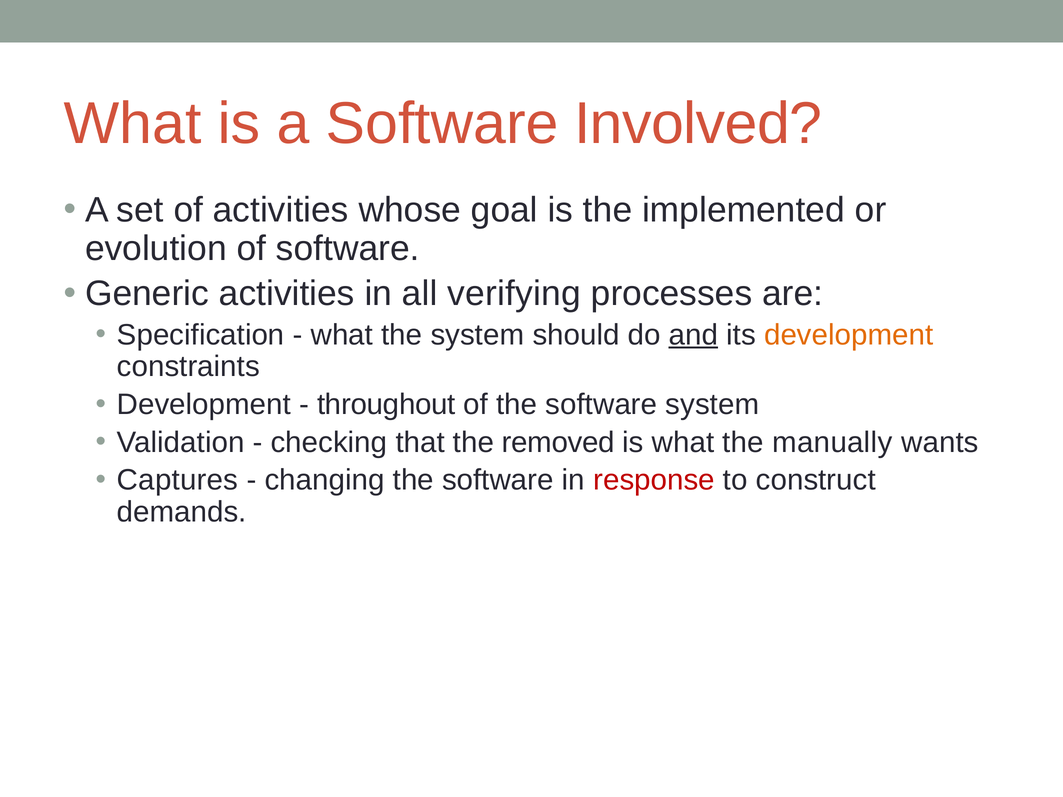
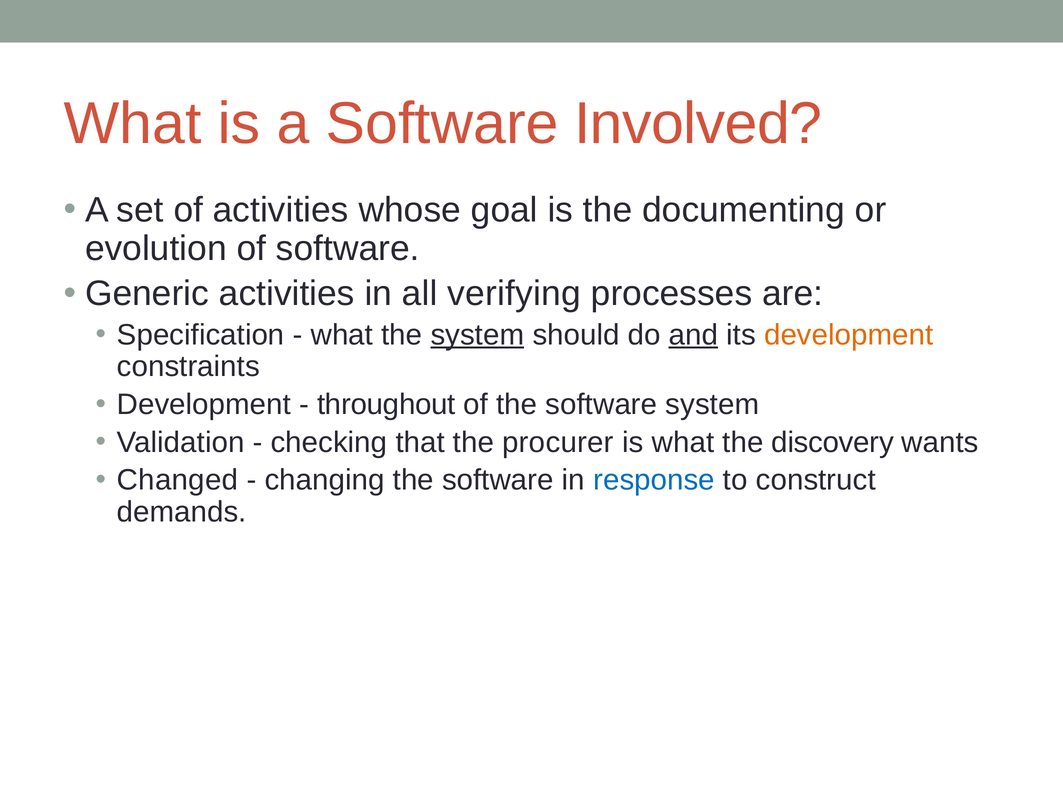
implemented: implemented -> documenting (744, 210)
system underline: none -> present (477, 335)
removed: removed -> procurer (558, 442)
manually: manually -> discovery (833, 442)
Captures: Captures -> Changed (178, 480)
response colour: red -> blue (654, 480)
